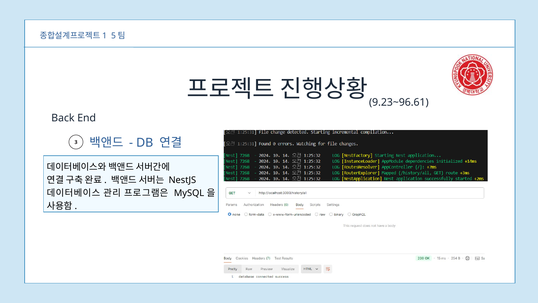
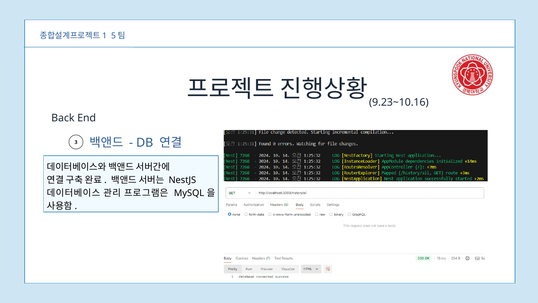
9.23~96.61: 9.23~96.61 -> 9.23~10.16 (399, 102)
